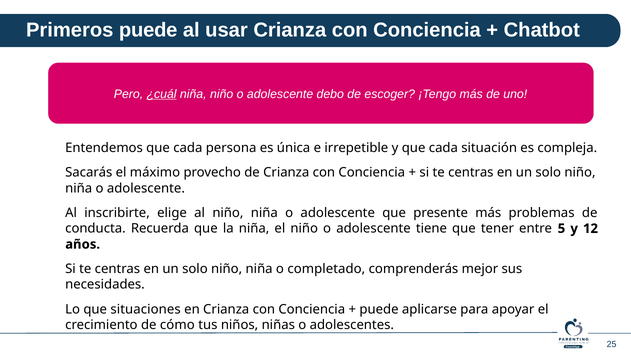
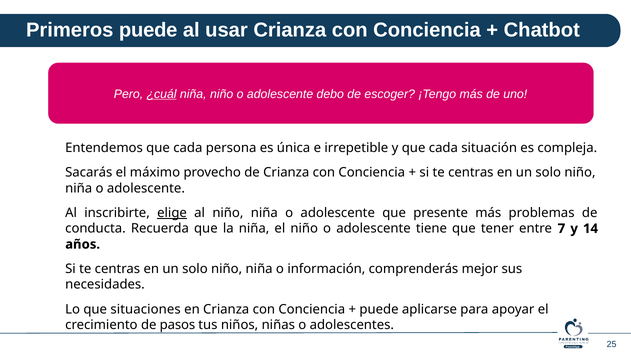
elige underline: none -> present (172, 213)
5: 5 -> 7 (561, 229)
12: 12 -> 14 (590, 229)
completado: completado -> información (326, 269)
cómo: cómo -> pasos (177, 325)
